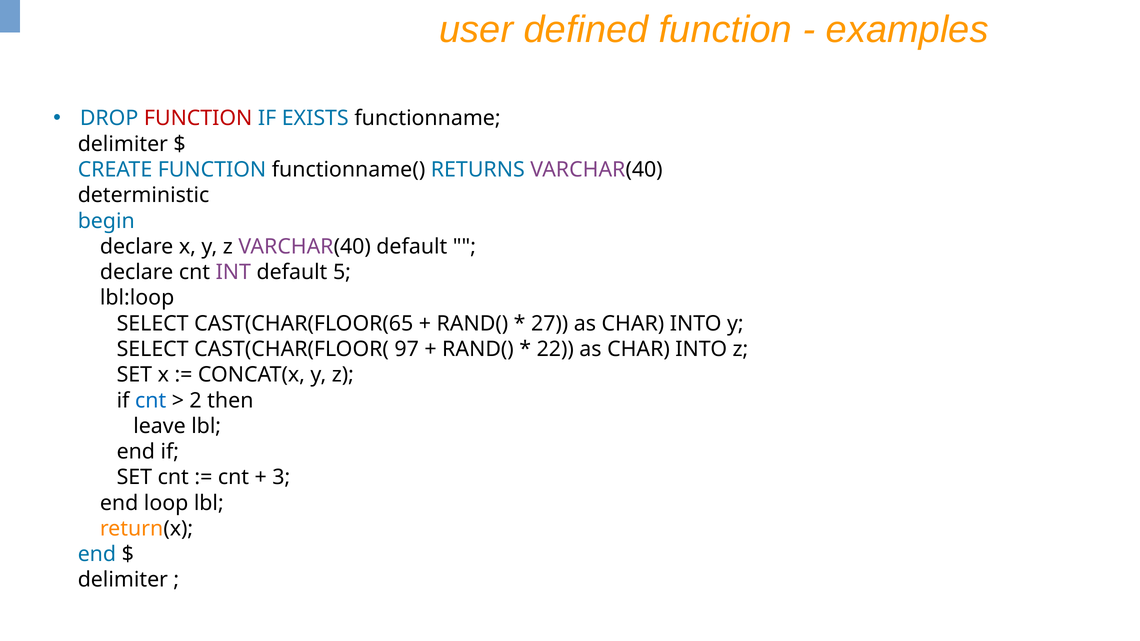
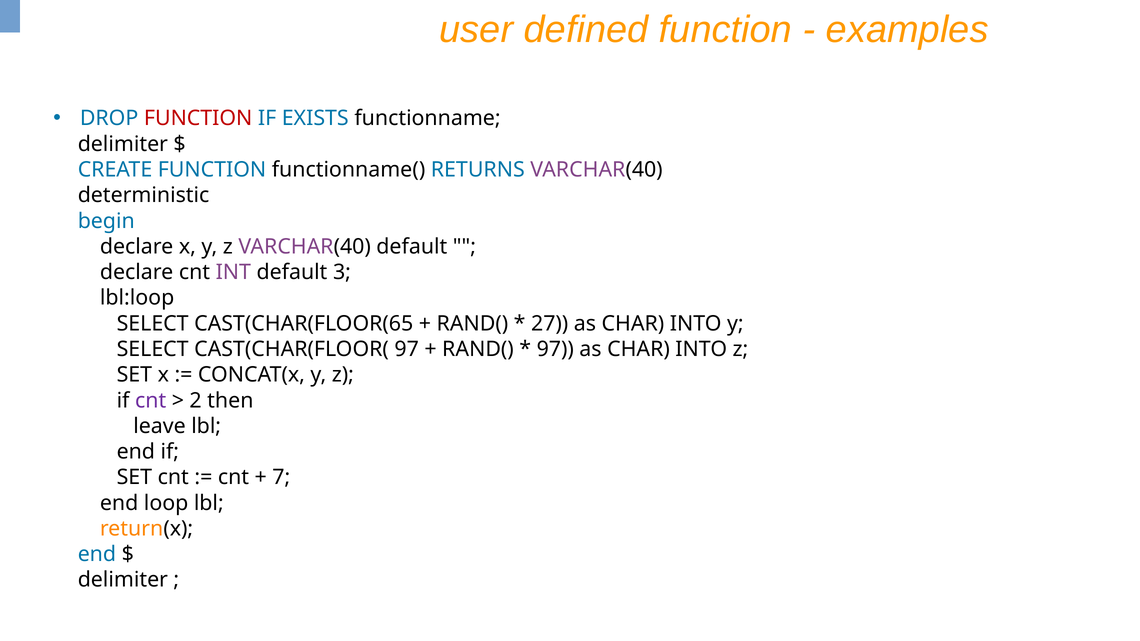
5: 5 -> 3 (342, 272)
22: 22 -> 97 (555, 349)
cnt colour: blue -> purple (151, 401)
3: 3 -> 7 (281, 478)
